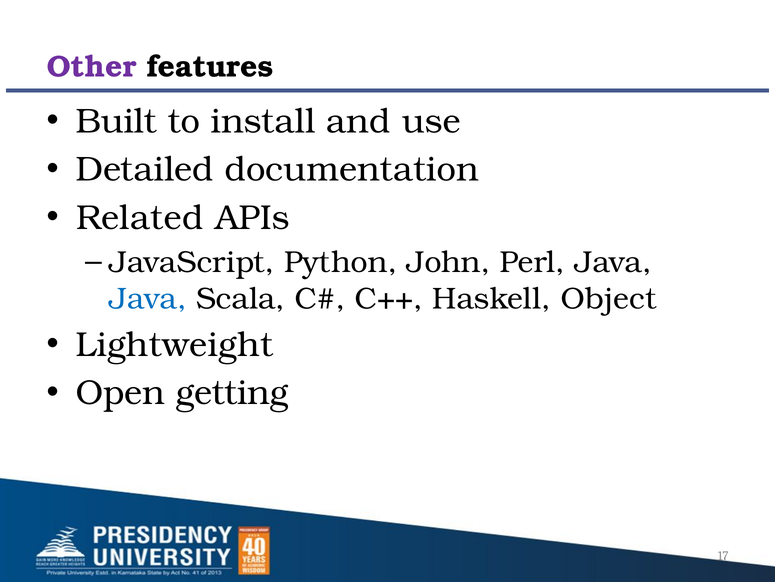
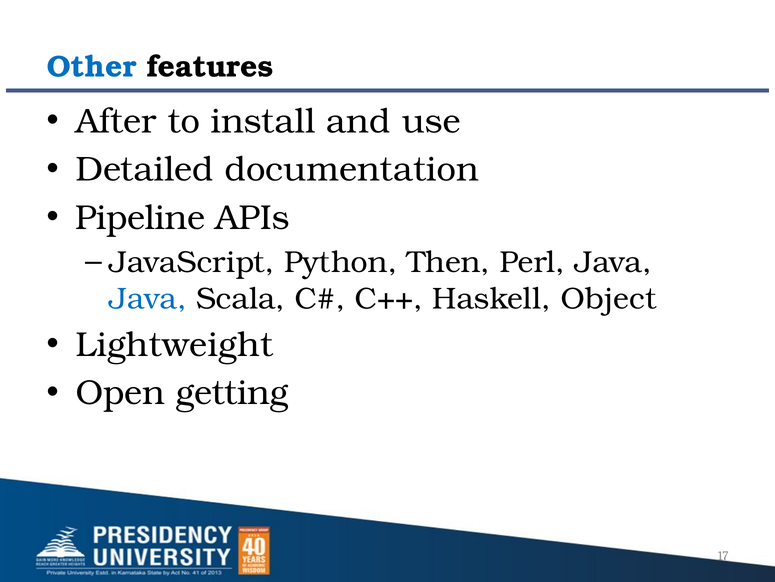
Other colour: purple -> blue (91, 67)
Built: Built -> After (116, 121)
Related: Related -> Pipeline (140, 218)
John: John -> Then (448, 262)
